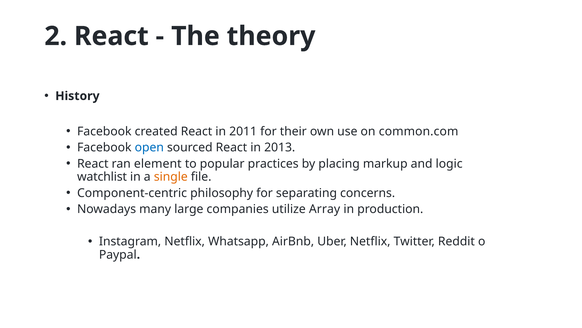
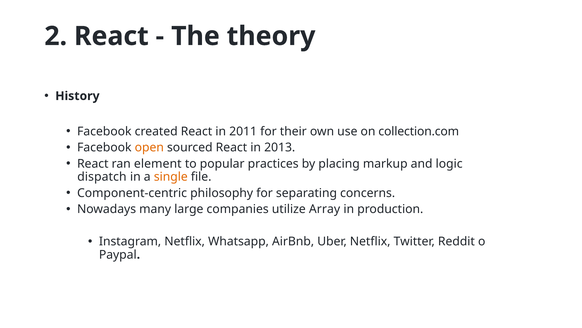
common.com: common.com -> collection.com (419, 131)
open colour: blue -> orange (149, 147)
watchlist: watchlist -> dispatch (102, 177)
